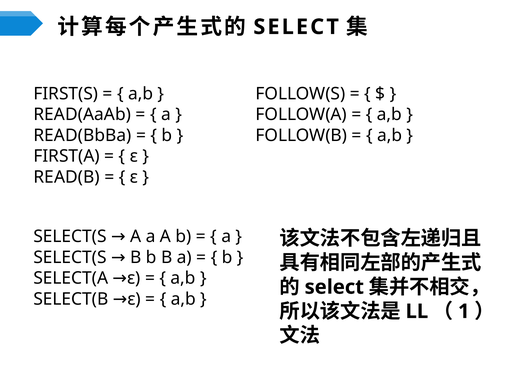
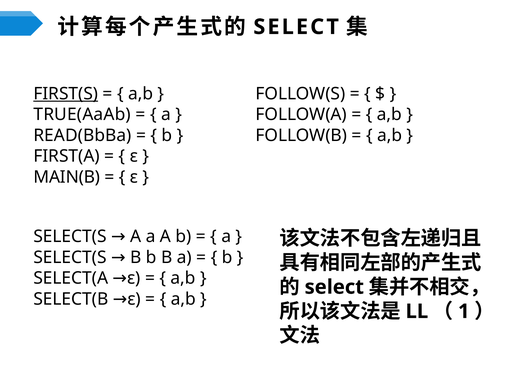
FIRST(S underline: none -> present (66, 94)
READ(AaAb: READ(AaAb -> TRUE(AaAb (82, 115)
READ(B: READ(B -> MAIN(B (67, 177)
